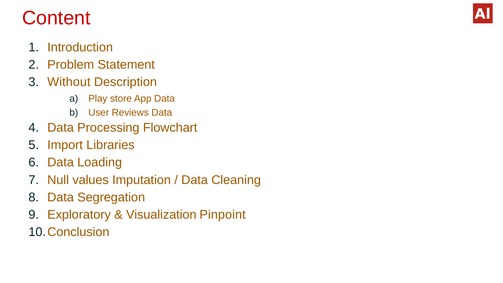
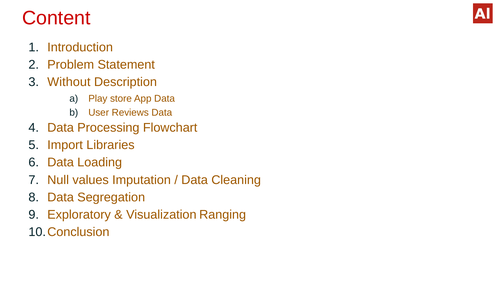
Pinpoint: Pinpoint -> Ranging (223, 215)
